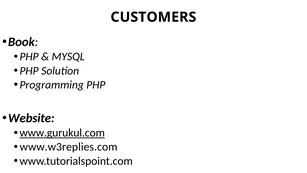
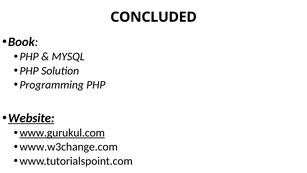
CUSTOMERS: CUSTOMERS -> CONCLUDED (154, 17)
Website underline: none -> present (31, 118)
www.w3replies.com: www.w3replies.com -> www.w3change.com (69, 147)
